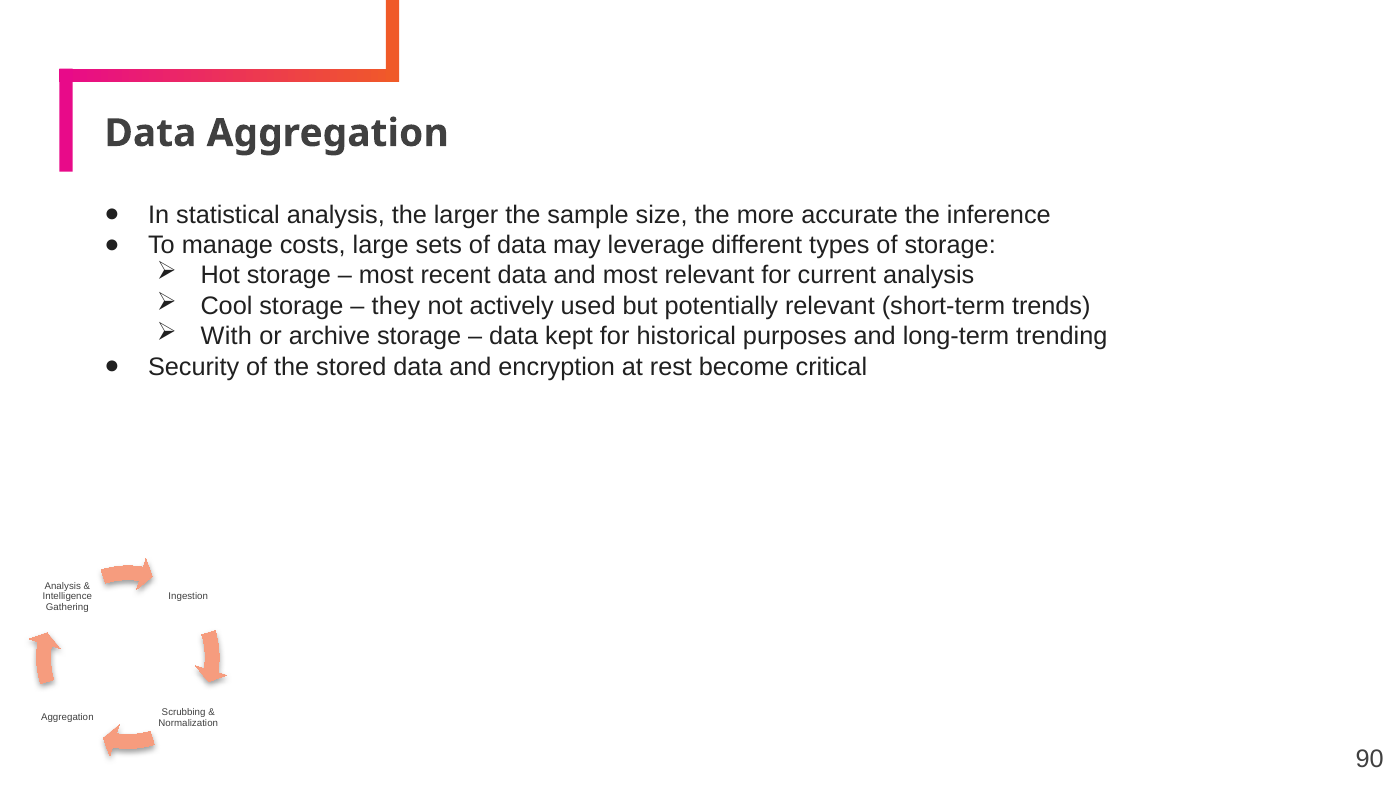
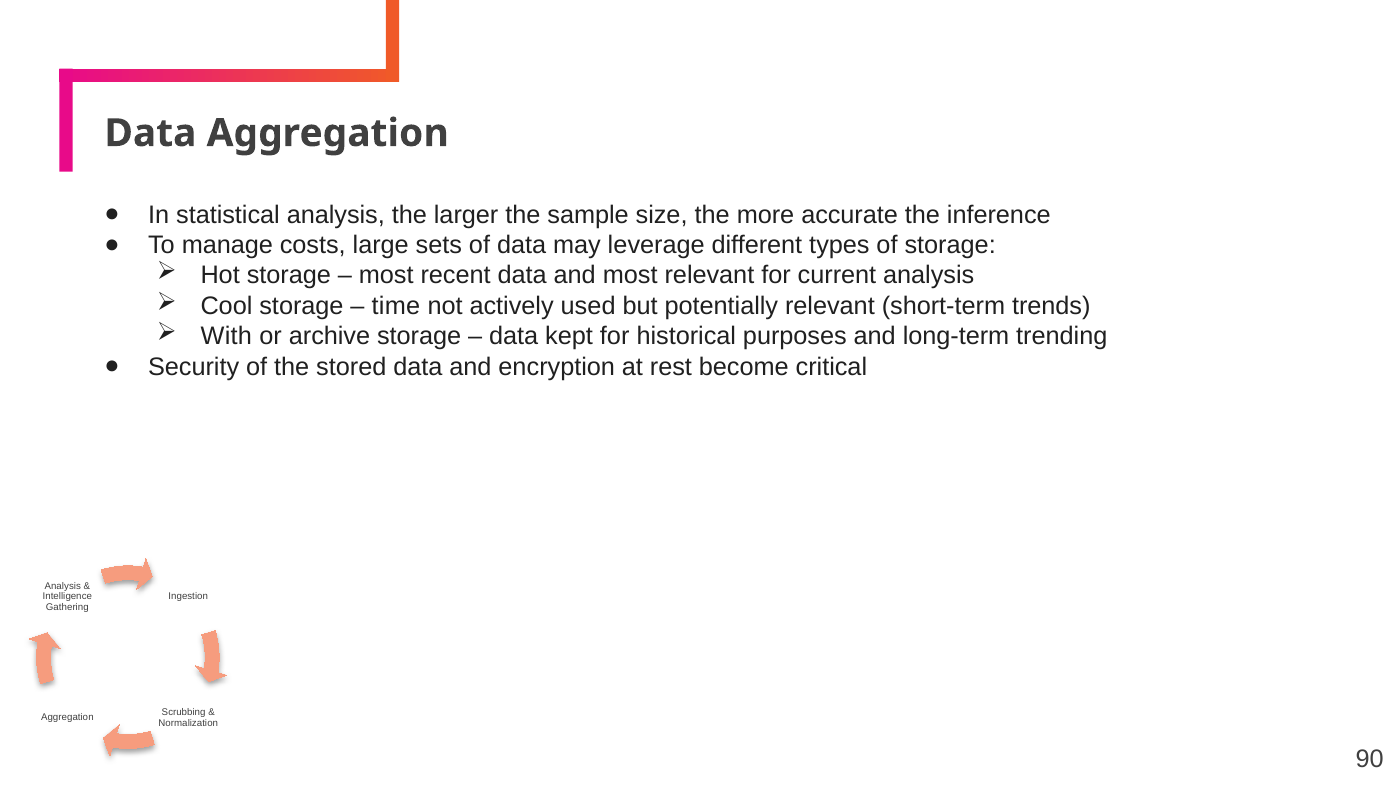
they: they -> time (396, 306)
